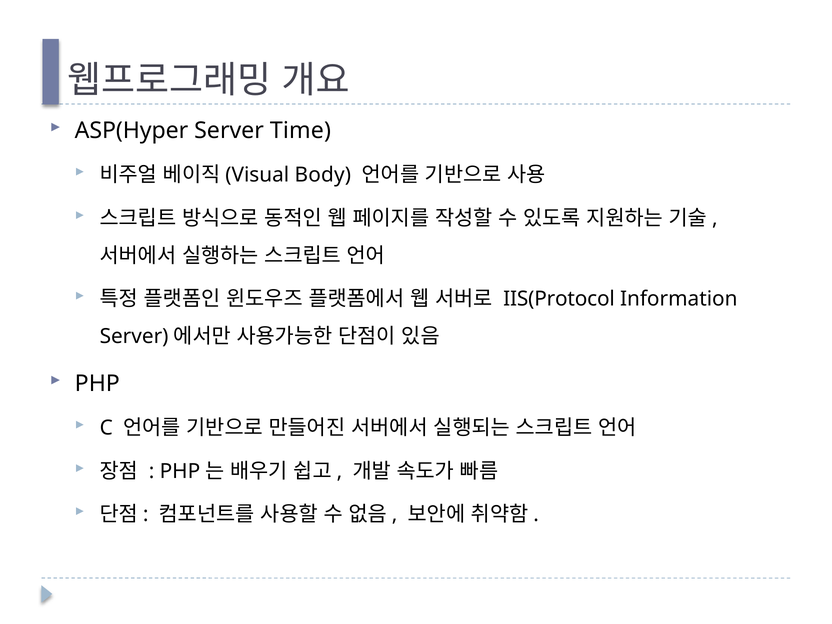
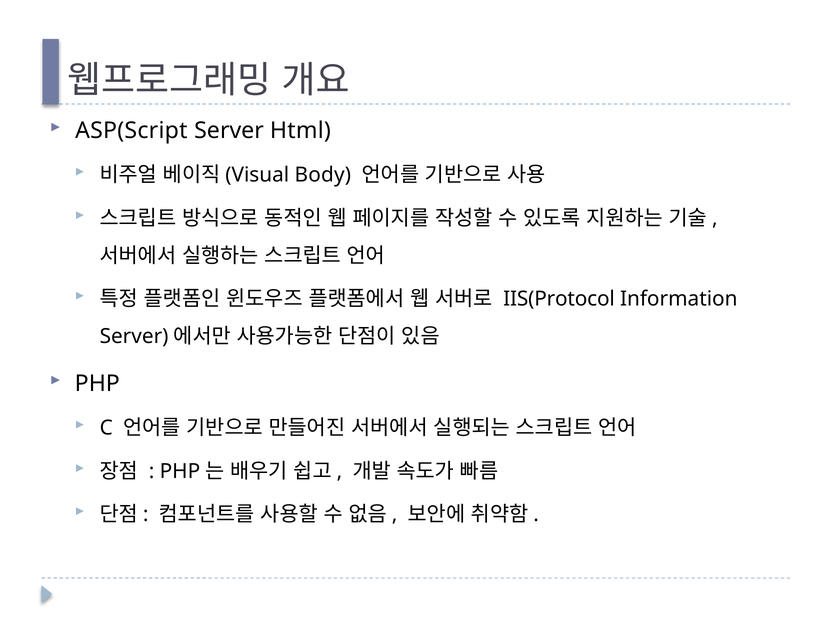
ASP(Hyper: ASP(Hyper -> ASP(Script (131, 131)
Time: Time -> Html (300, 131)
